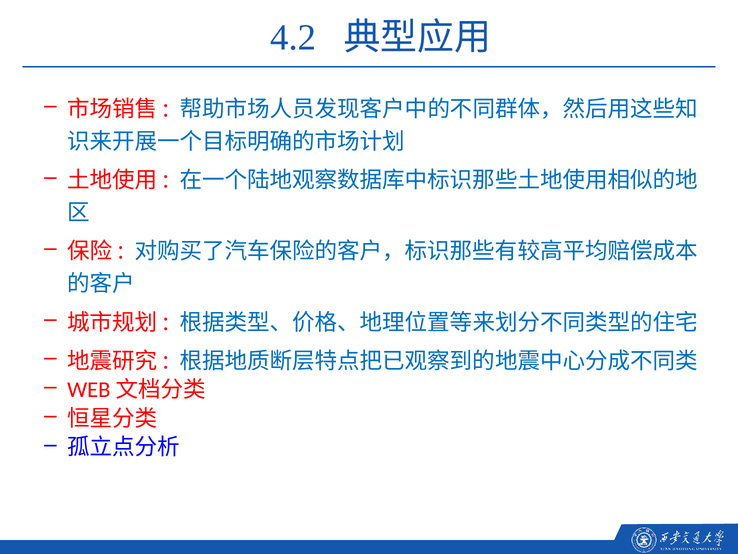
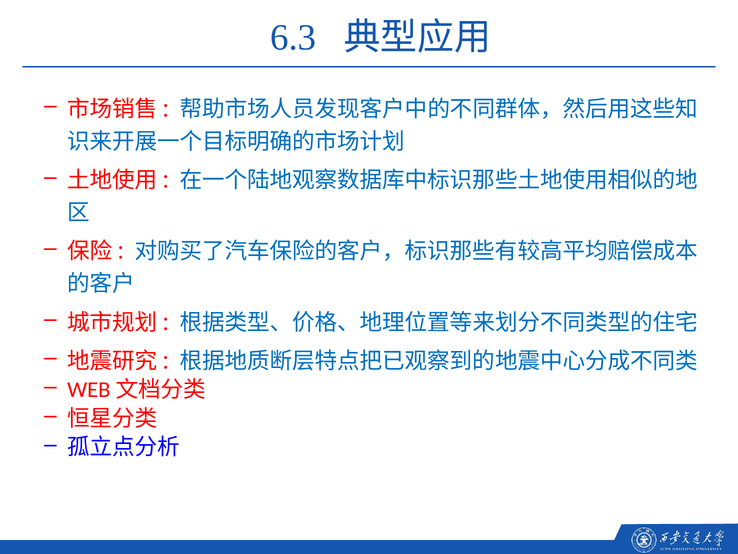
4.2: 4.2 -> 6.3 (293, 38)
